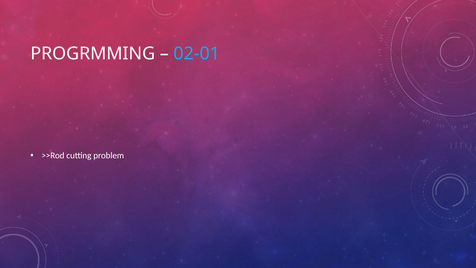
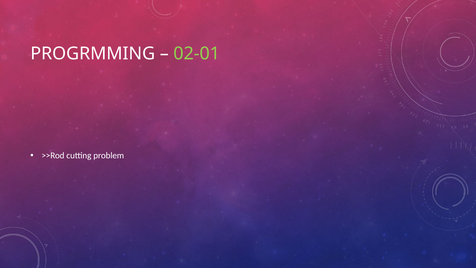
02-01 colour: light blue -> light green (197, 53)
